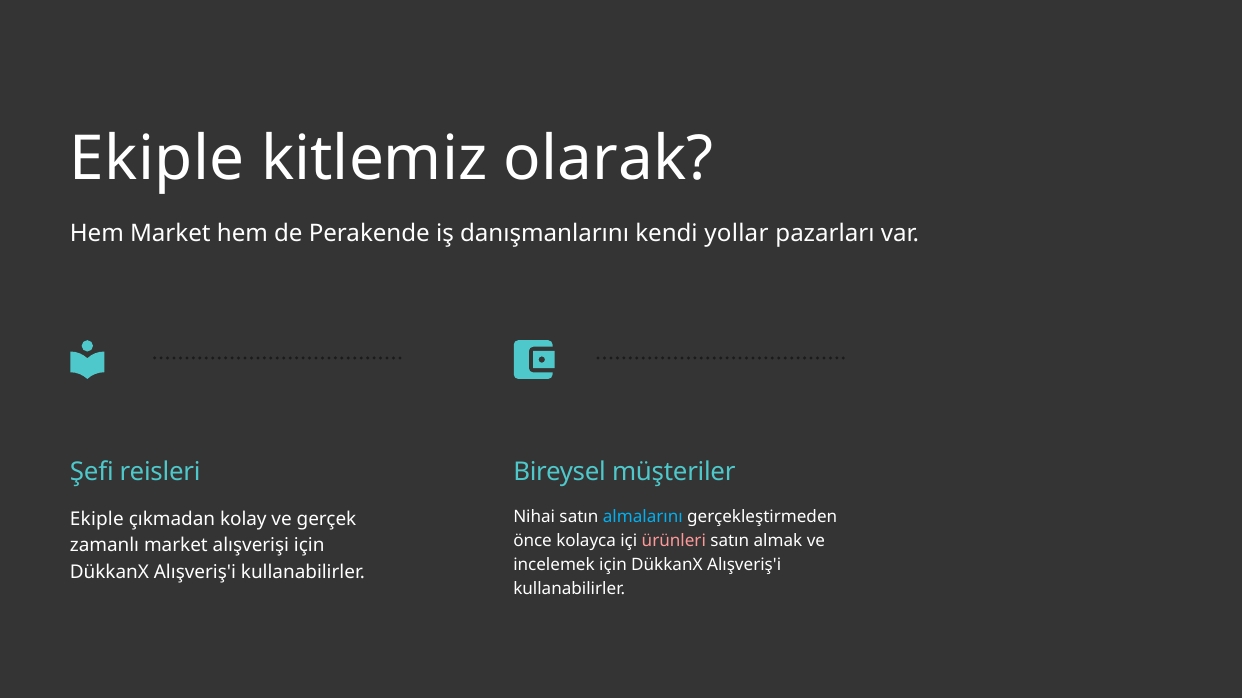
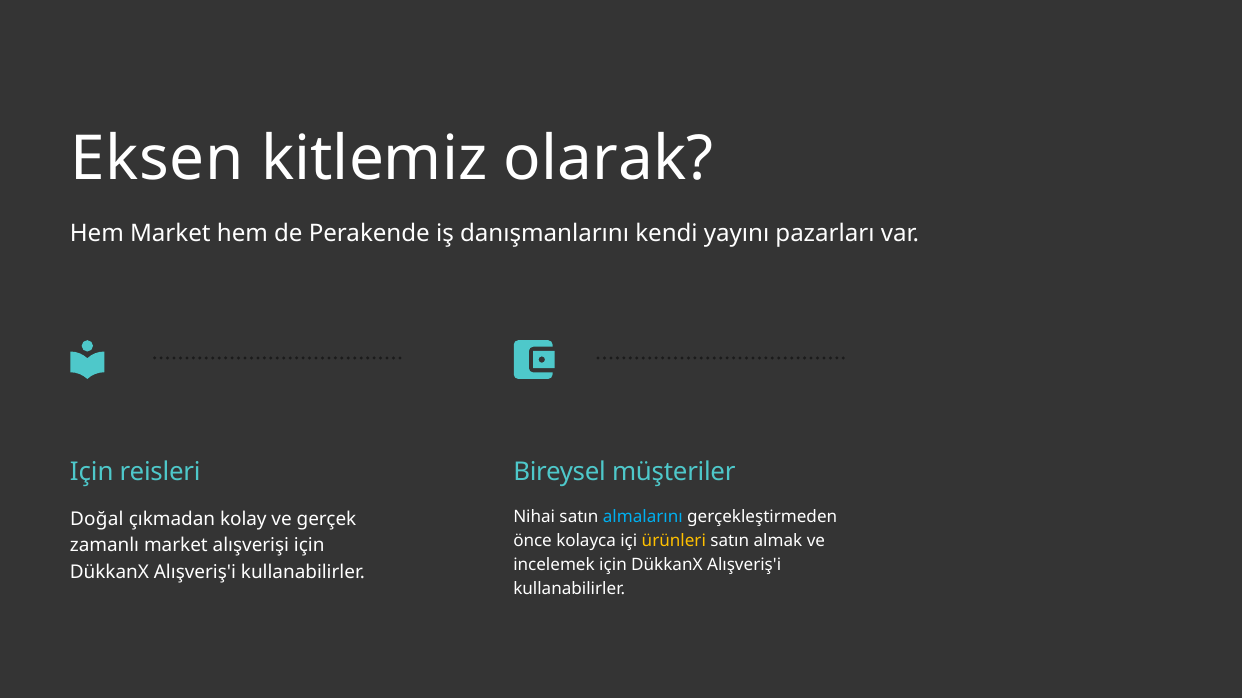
Ekiple: Ekiple -> Eksen (157, 159)
yollar: yollar -> yayını (737, 234)
Şefi: Şefi -> Için (92, 472)
Ekiple: Ekiple -> Doğal (97, 519)
ürünleri colour: pink -> yellow (674, 541)
